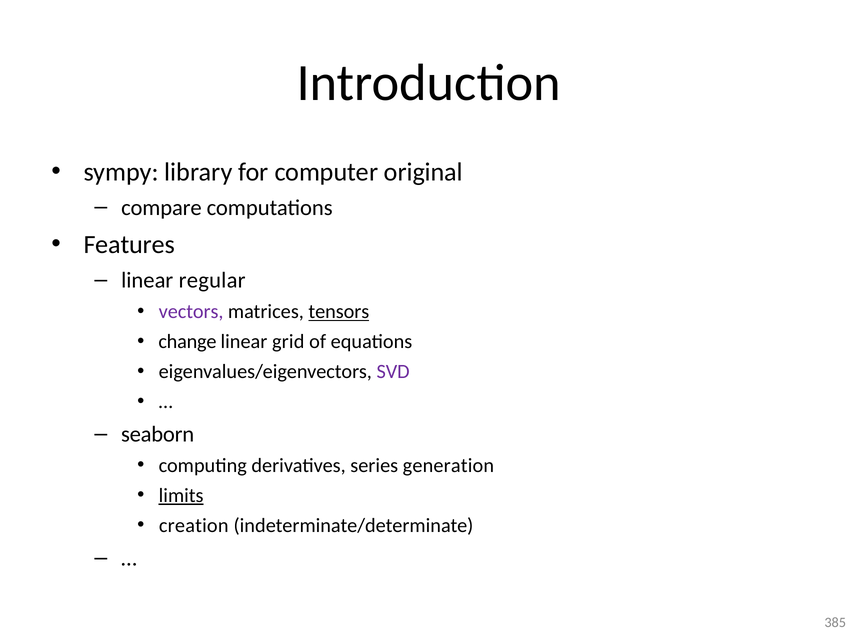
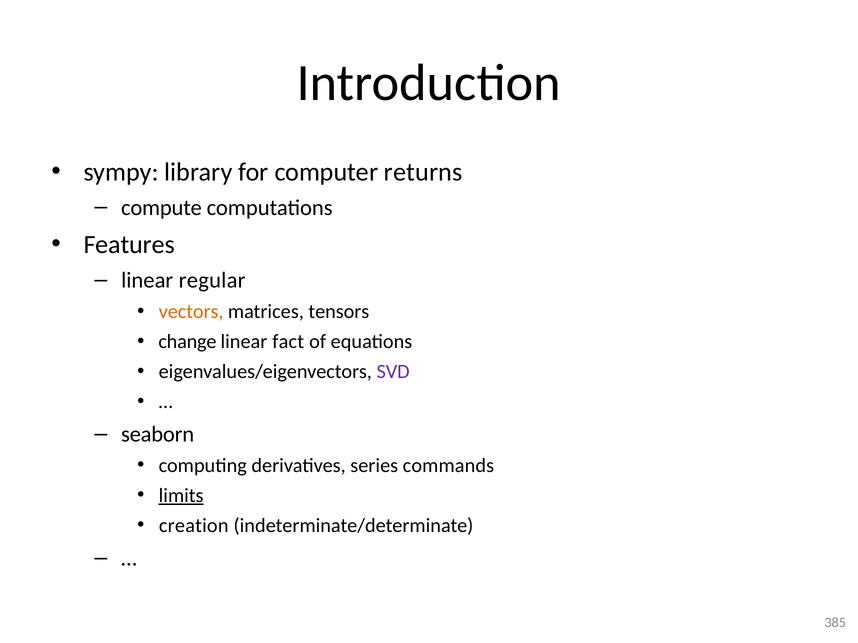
original: original -> returns (423, 172)
compare: compare -> compute (161, 208)
vectors colour: purple -> orange (191, 312)
tensors underline: present -> none (339, 312)
grid: grid -> fact (288, 342)
generation: generation -> commands (448, 466)
